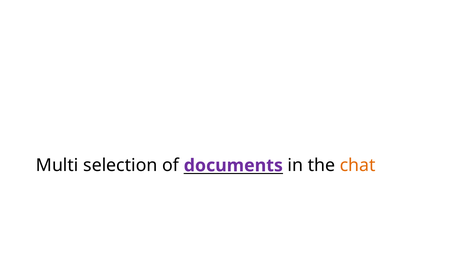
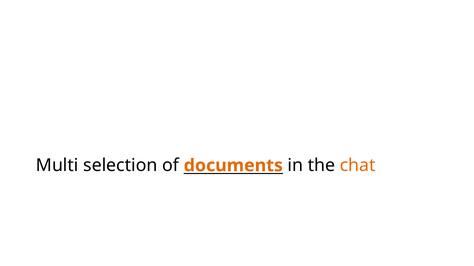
documents colour: purple -> orange (233, 166)
